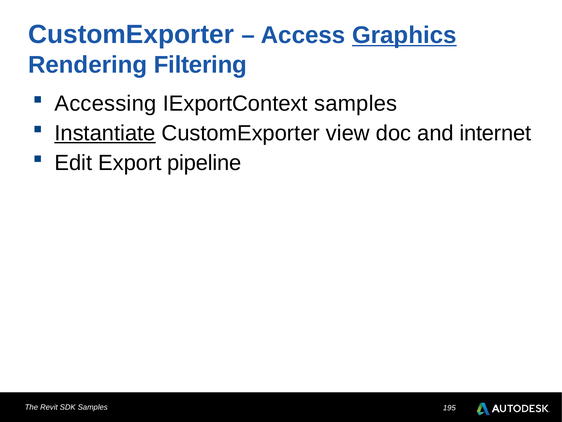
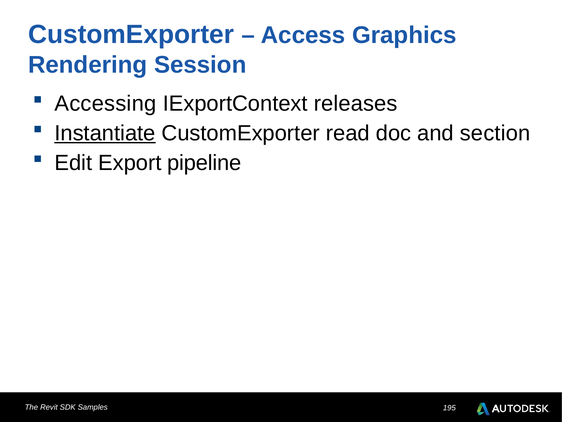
Graphics underline: present -> none (404, 35)
Filtering: Filtering -> Session (200, 65)
IExportContext samples: samples -> releases (356, 104)
view: view -> read (348, 133)
internet: internet -> section (495, 133)
